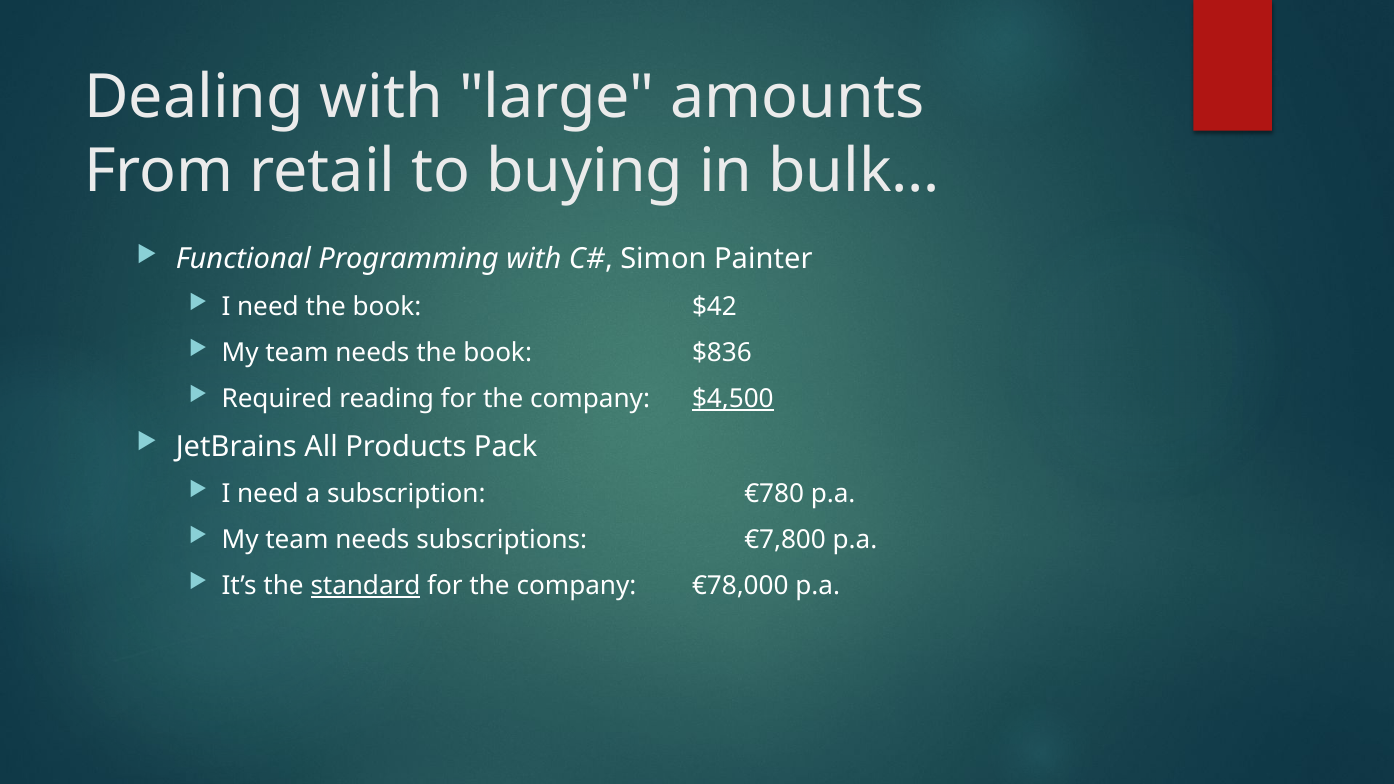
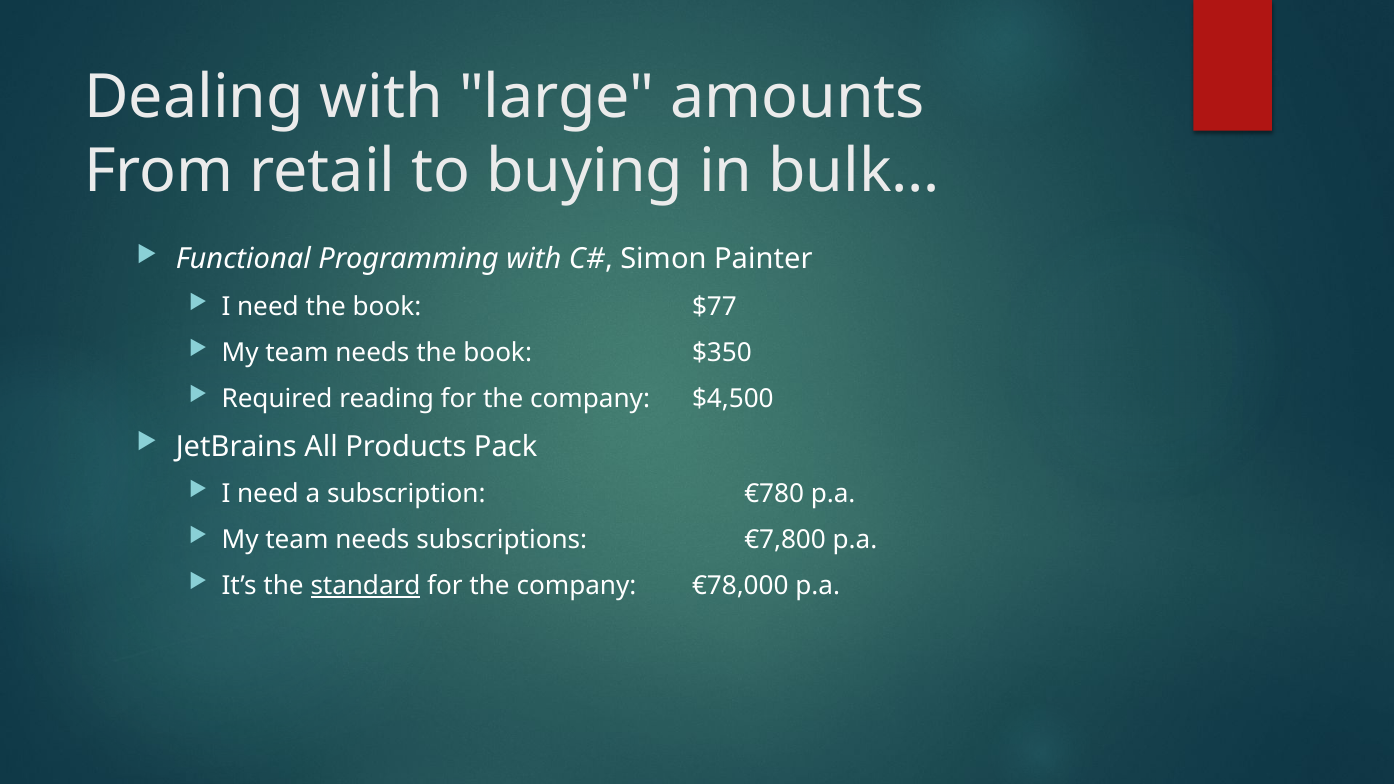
$42: $42 -> $77 (714, 307)
$836: $836 -> $350 (722, 353)
$4,500 underline: present -> none (733, 399)
